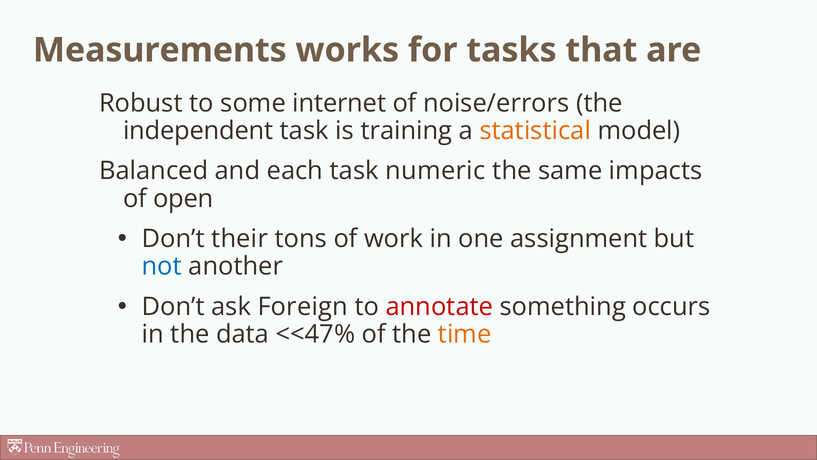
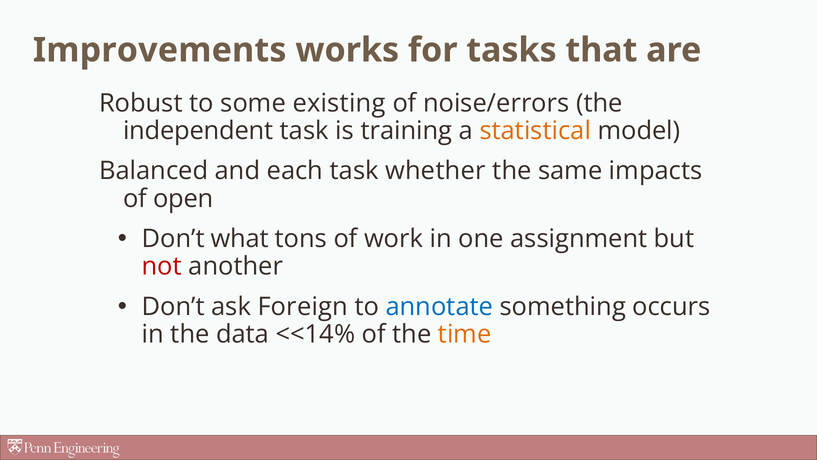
Measurements: Measurements -> Improvements (160, 50)
internet: internet -> existing (339, 103)
numeric: numeric -> whether (435, 171)
their: their -> what (240, 239)
not colour: blue -> red (162, 266)
annotate colour: red -> blue (439, 306)
<<47%: <<47% -> <<14% (315, 334)
